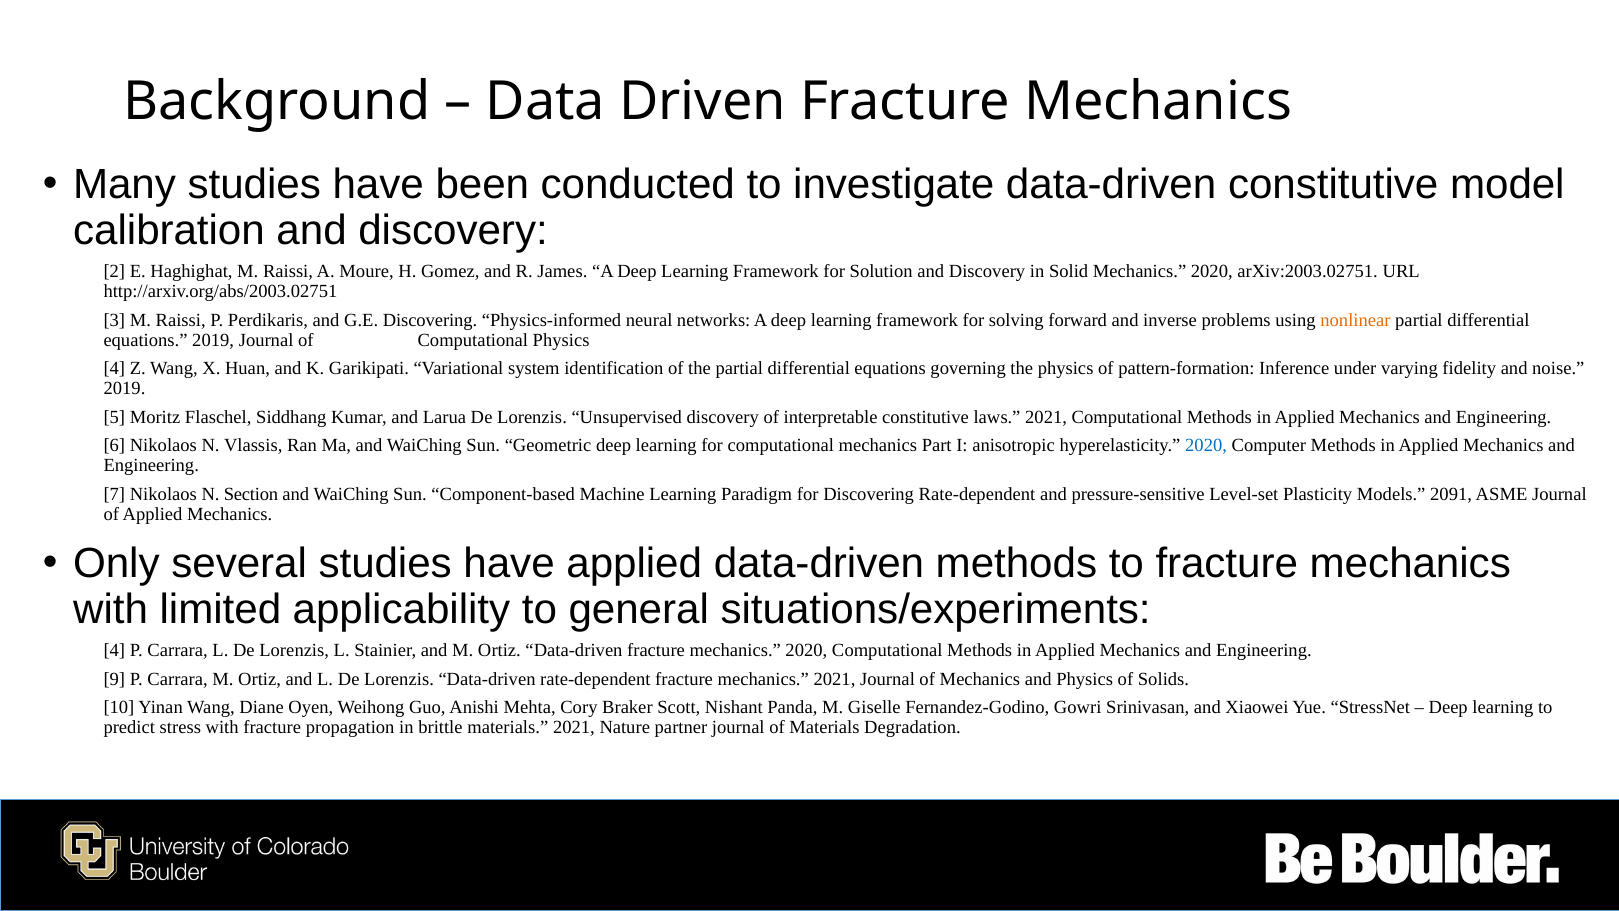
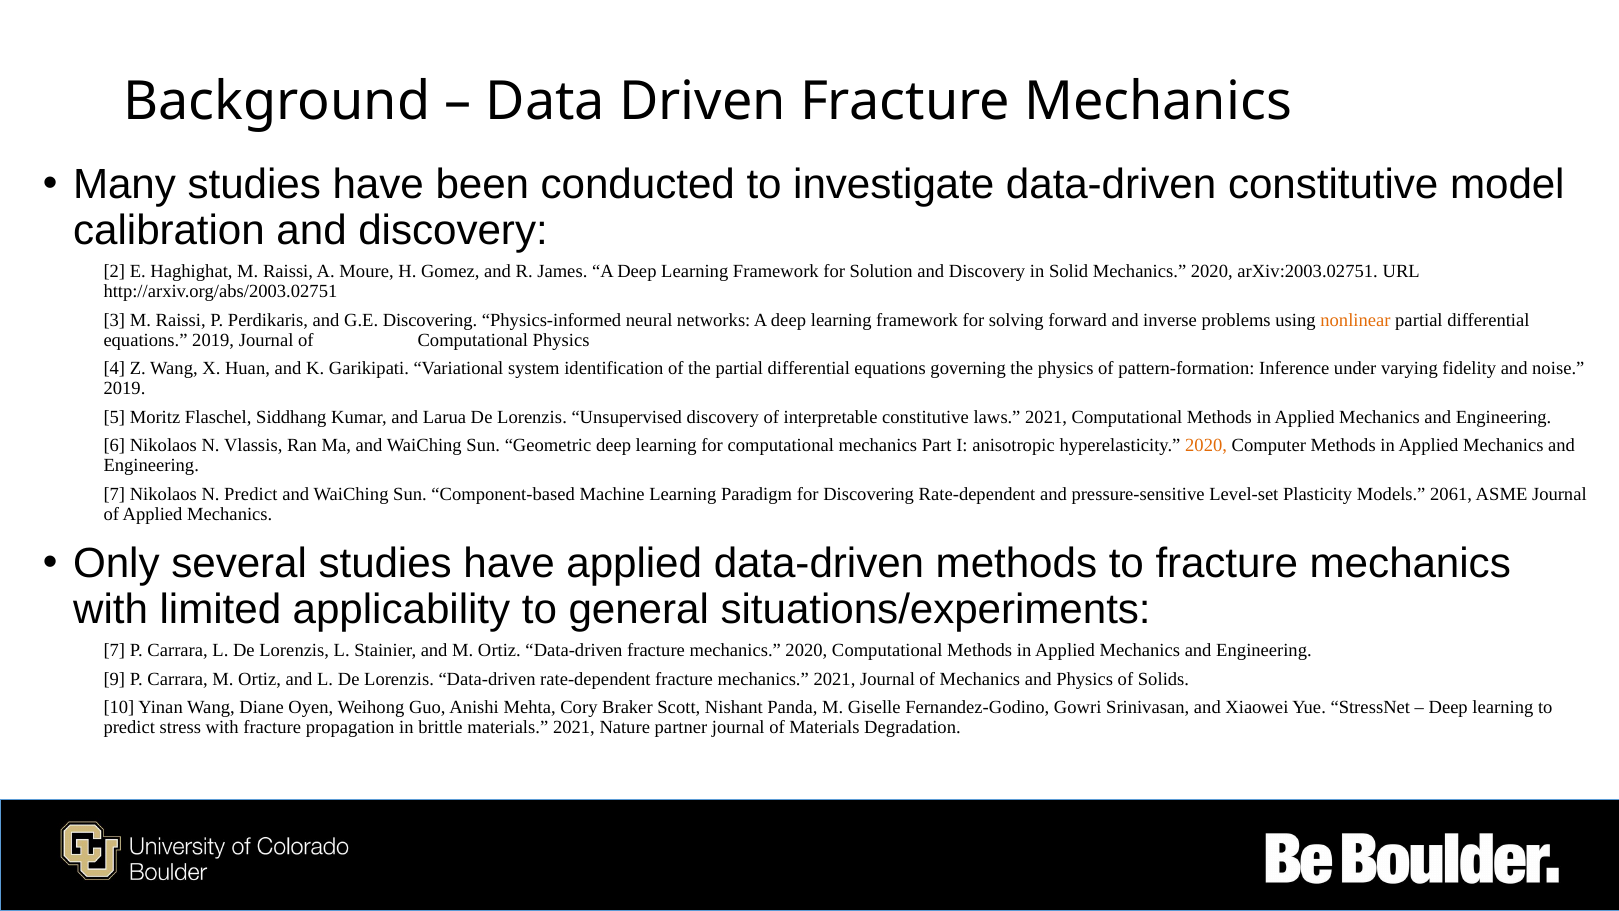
2020 colour: blue -> orange (1206, 445)
N Section: Section -> Predict (251, 494)
2091: 2091 -> 2061 (1451, 494)
4: 4 -> 7 (114, 650)
